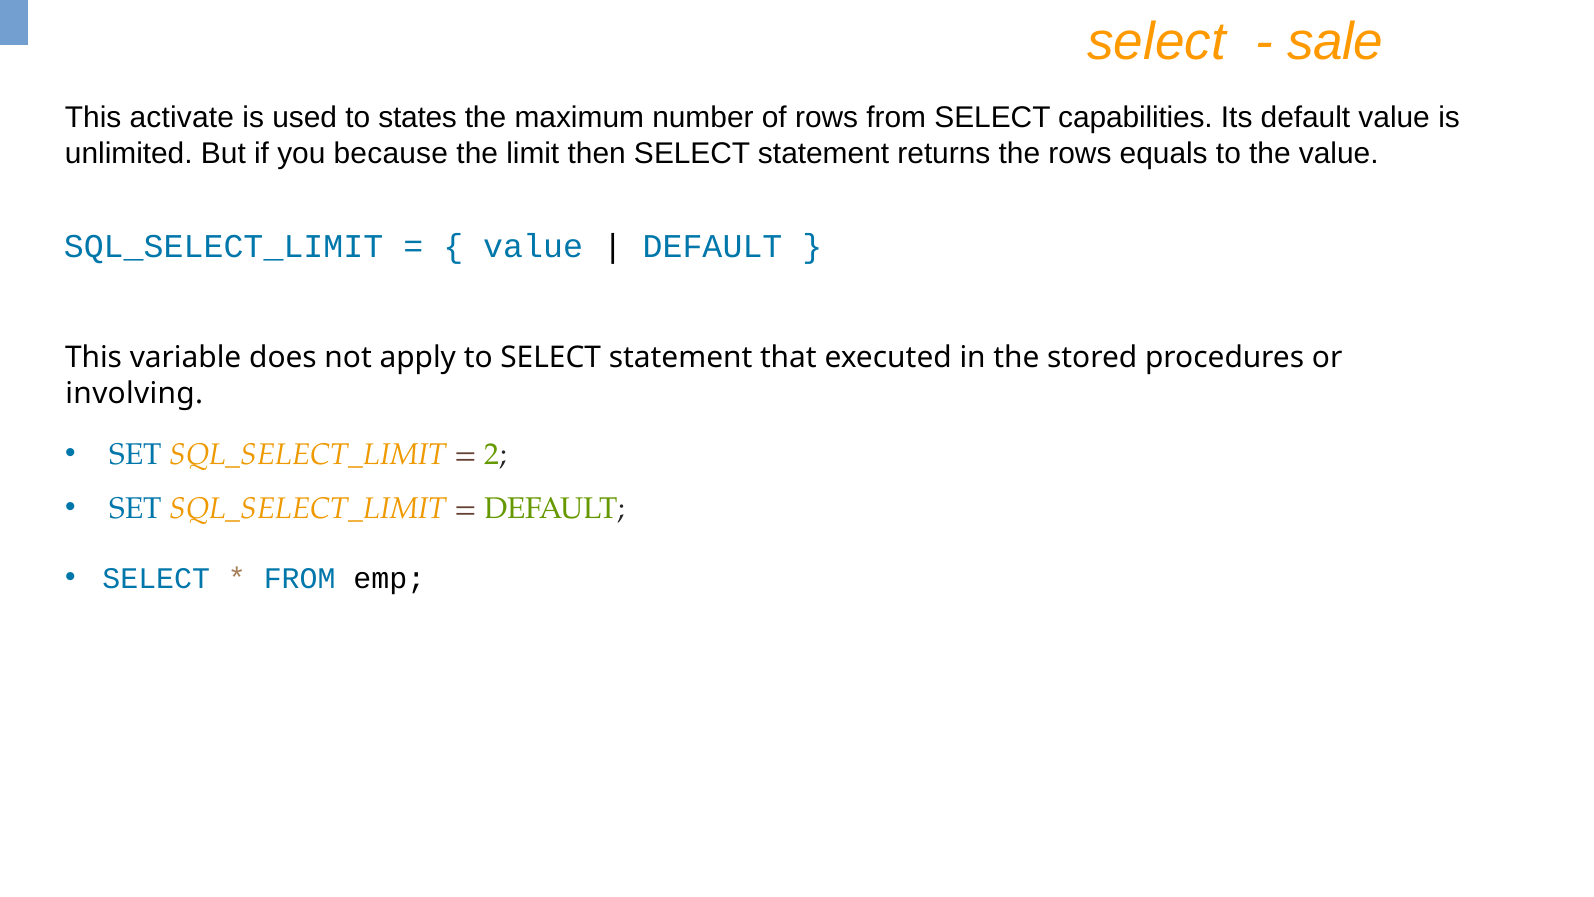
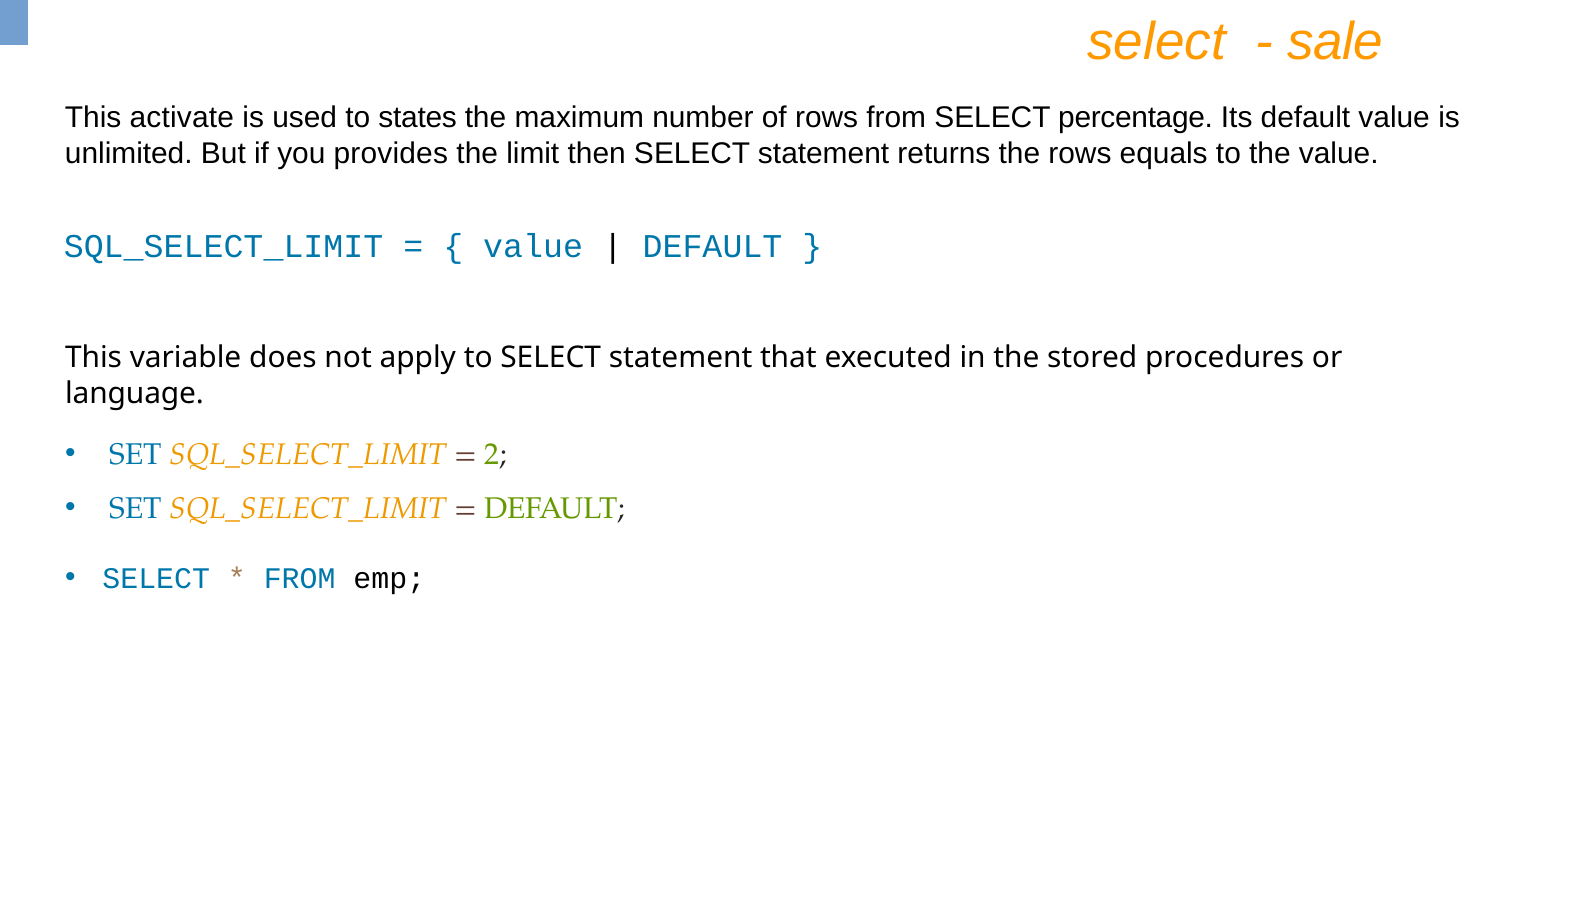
capabilities: capabilities -> percentage (1136, 118)
because: because -> provides (391, 154)
involving: involving -> language (134, 394)
